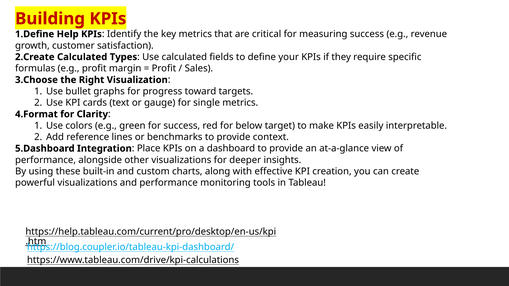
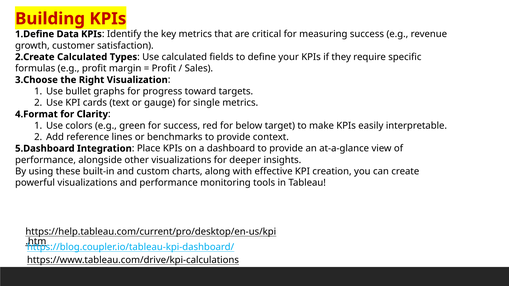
Help: Help -> Data (68, 34)
